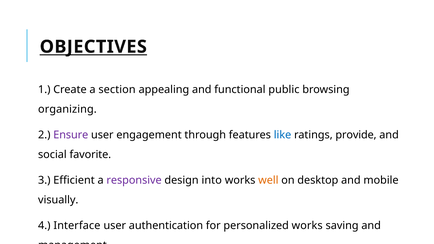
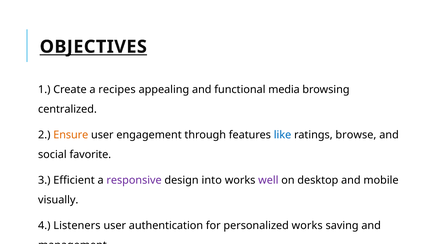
section: section -> recipes (117, 90)
public: public -> media (284, 90)
organizing: organizing -> centralized (67, 109)
Ensure colour: purple -> orange (71, 135)
provide: provide -> browse (356, 135)
well colour: orange -> purple (268, 180)
Interface: Interface -> Listeners (77, 226)
